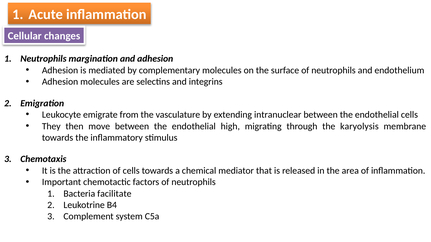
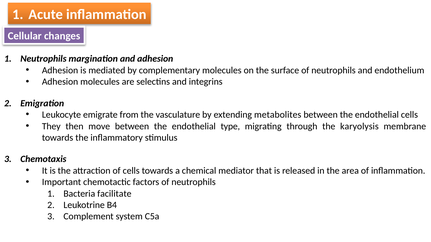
intranuclear: intranuclear -> metabolites (278, 115)
high: high -> type (230, 126)
